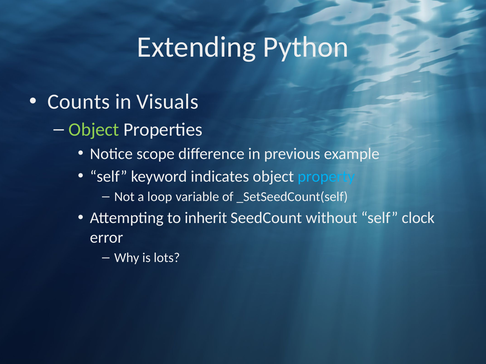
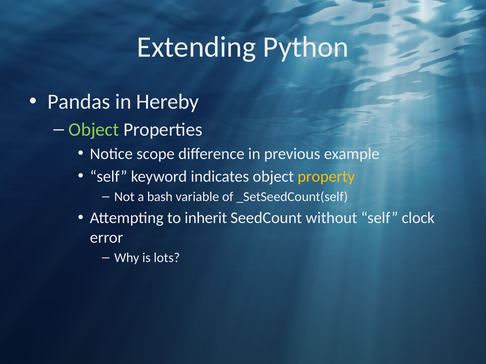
Counts: Counts -> Pandas (79, 102)
Visuals: Visuals -> Hereby (168, 102)
property colour: light blue -> yellow (326, 177)
loop: loop -> bash (160, 197)
